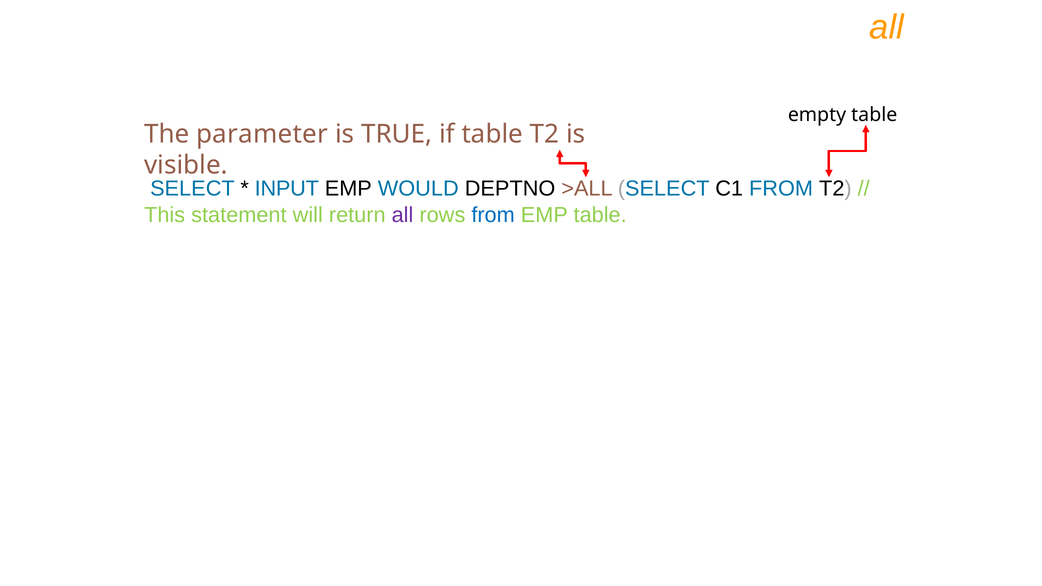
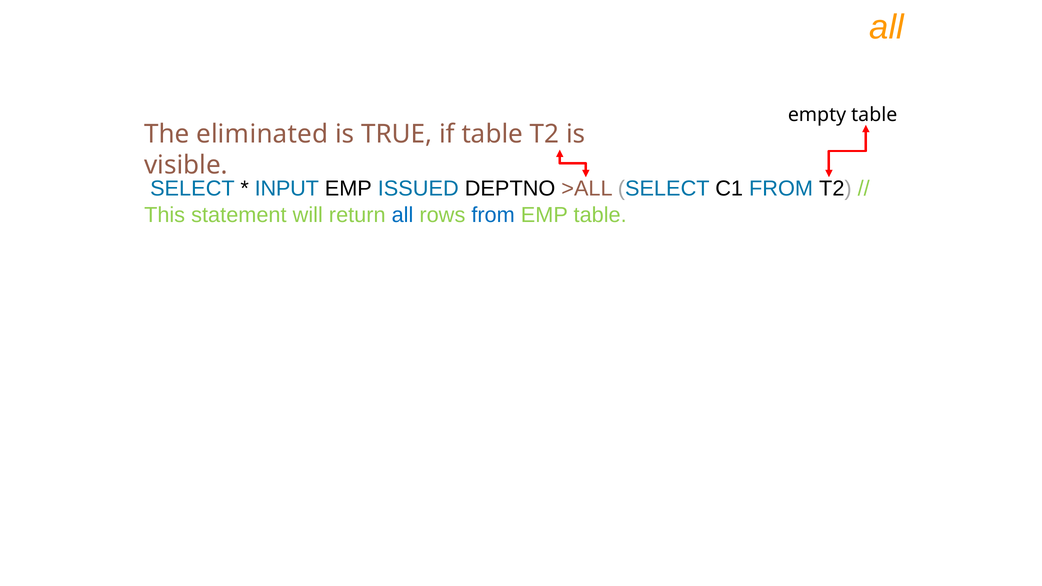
parameter: parameter -> eliminated (262, 134)
WOULD: WOULD -> ISSUED (418, 189)
all colour: purple -> blue (403, 215)
